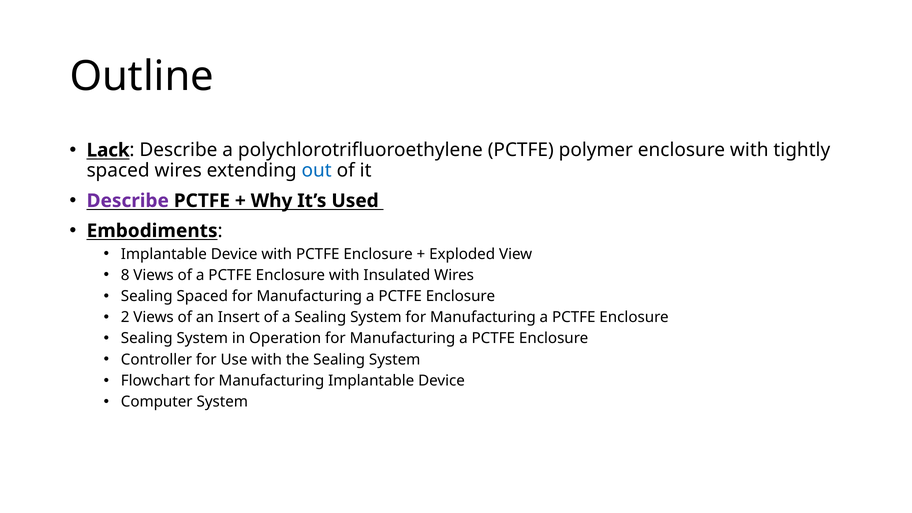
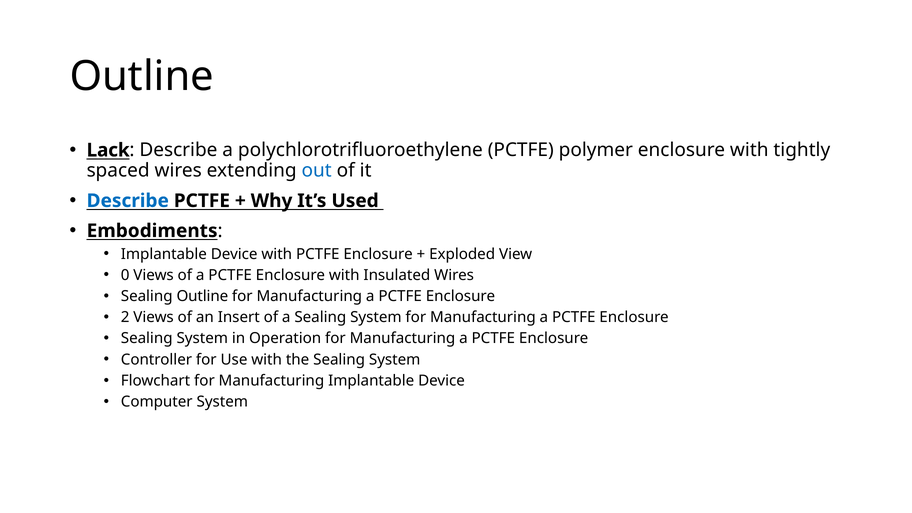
Describe colour: purple -> blue (128, 201)
8: 8 -> 0 (125, 275)
Sealing Spaced: Spaced -> Outline (202, 296)
